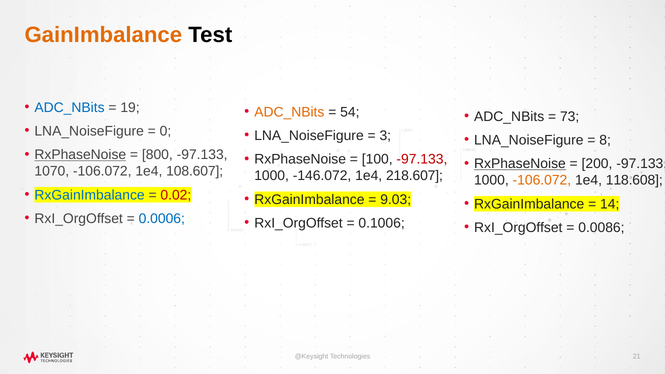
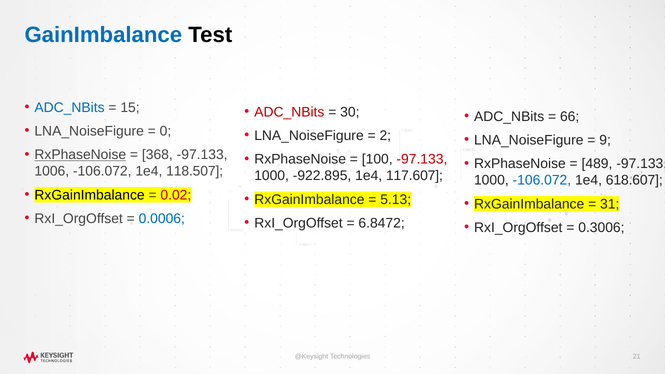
GainImbalance colour: orange -> blue (103, 35)
19: 19 -> 15 (130, 108)
ADC_NBits colour: orange -> red (289, 112)
54: 54 -> 30 (350, 112)
73: 73 -> 66 (570, 117)
3: 3 -> 2 (385, 136)
8: 8 -> 9 (605, 140)
800: 800 -> 368 (157, 155)
RxPhaseNoise underline: present -> none (520, 164)
200: 200 -> 489 (597, 164)
1070: 1070 -> 1006 (52, 171)
108.607: 108.607 -> 118.507 (195, 171)
-146.072: -146.072 -> -922.895 (322, 176)
218.607: 218.607 -> 117.607 (414, 176)
-106.072 colour: orange -> blue (542, 180)
118.608: 118.608 -> 618.607 (634, 180)
RxGainImbalance colour: blue -> black (90, 195)
9.03: 9.03 -> 5.13 (396, 199)
14: 14 -> 31 (610, 204)
0.1006: 0.1006 -> 6.8472 (382, 223)
0.0086: 0.0086 -> 0.3006 (601, 228)
